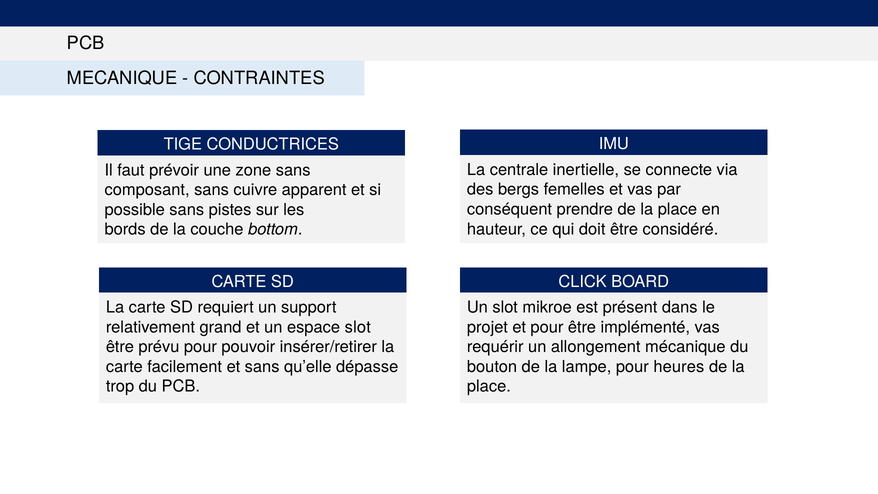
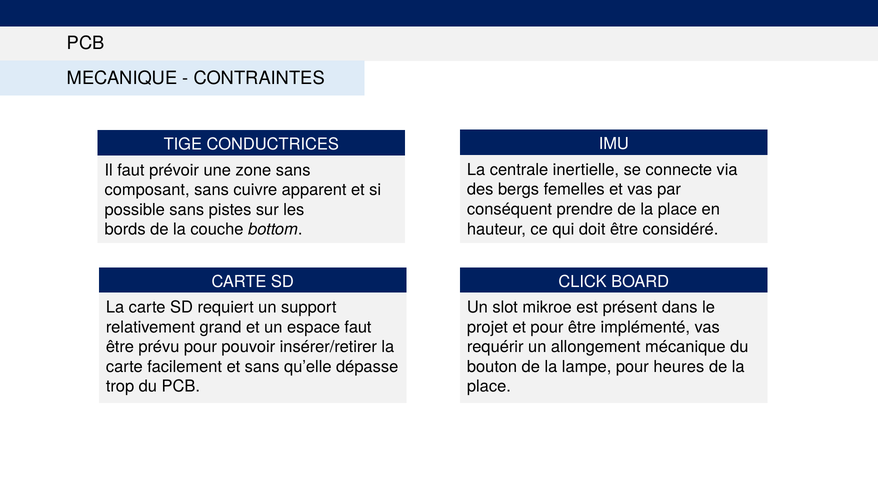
espace slot: slot -> faut (358, 327)
